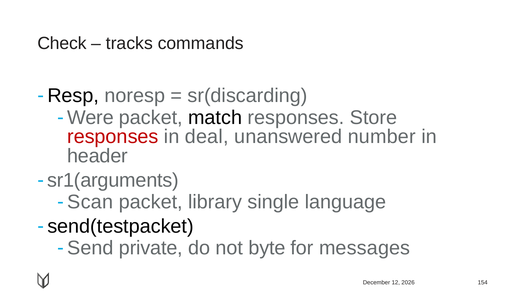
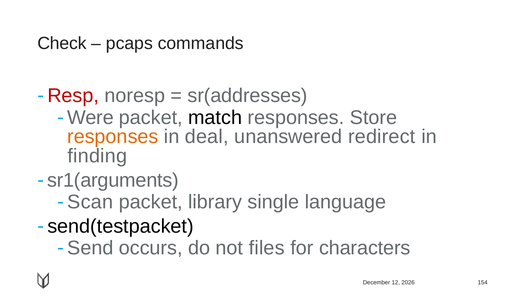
tracks: tracks -> pcaps (129, 43)
Resp colour: black -> red (73, 96)
sr(discarding: sr(discarding -> sr(addresses (248, 96)
responses colour: red -> orange (113, 137)
number: number -> redirect (382, 137)
header: header -> finding (97, 156)
private: private -> occurs (151, 248)
byte: byte -> files (267, 248)
messages: messages -> characters (365, 248)
